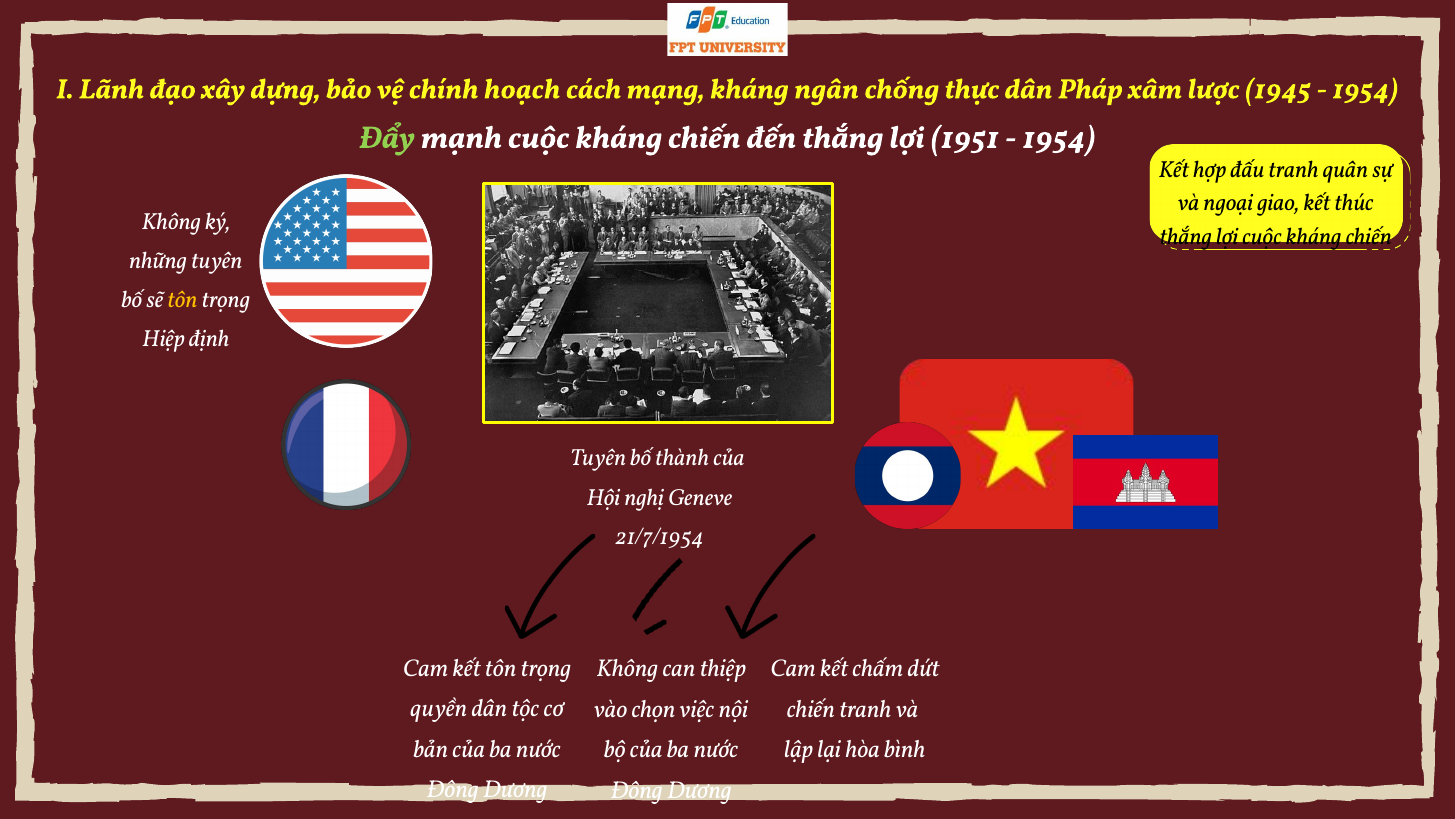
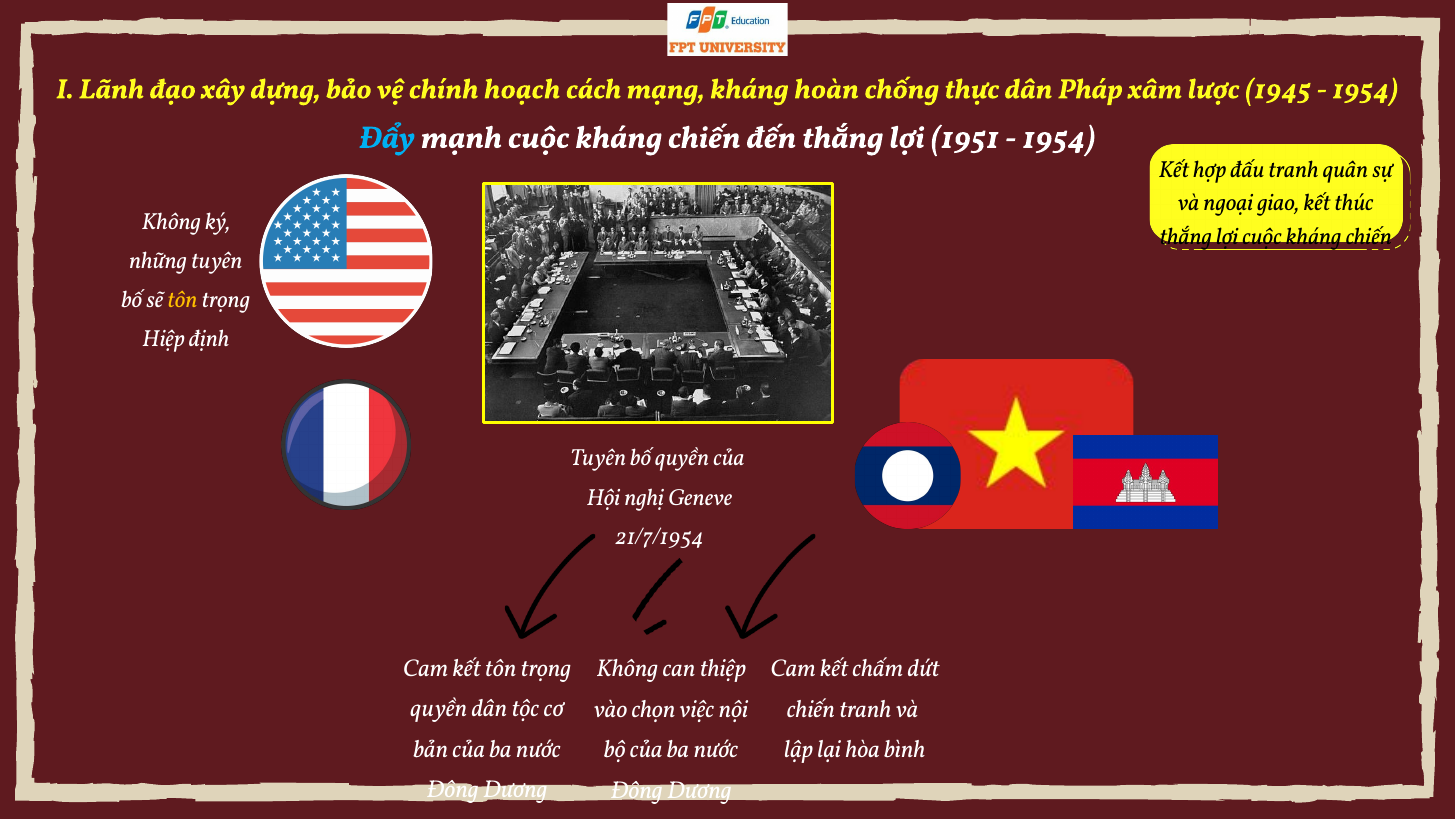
ngân: ngân -> hoàn (827, 89)
Đẩy colour: light green -> light blue (387, 137)
bố thành: thành -> quyền (682, 458)
